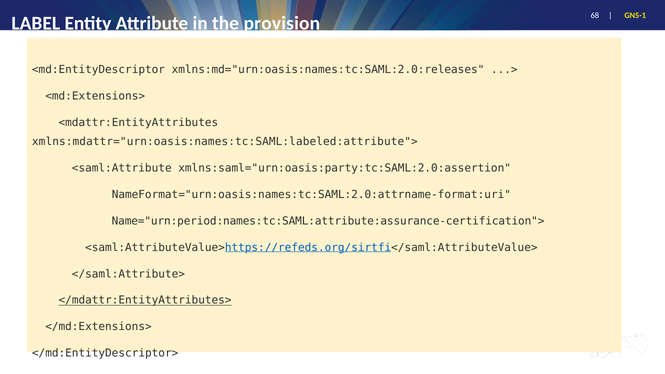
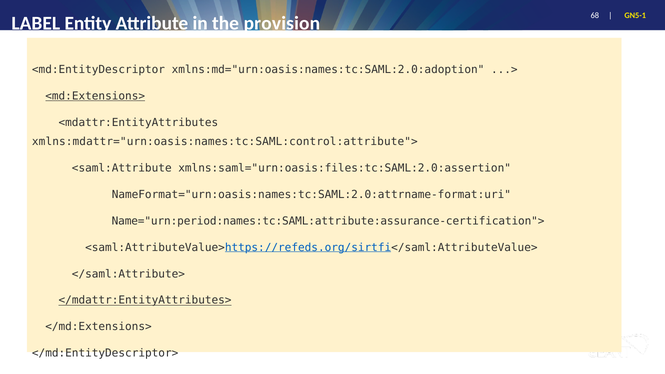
xmlns:md="urn:oasis:names:tc:SAML:2.0:releases: xmlns:md="urn:oasis:names:tc:SAML:2.0:releases -> xmlns:md="urn:oasis:names:tc:SAML:2.0:adoption (328, 70)
<md:Extensions> underline: none -> present (95, 96)
xmlns:mdattr="urn:oasis:names:tc:SAML:labeled:attribute">: xmlns:mdattr="urn:oasis:names:tc:SAML:labeled:attribute"> -> xmlns:mdattr="urn:oasis:names:tc:SAML:control:attribute"> (225, 141)
xmlns:saml="urn:oasis:party:tc:SAML:2.0:assertion: xmlns:saml="urn:oasis:party:tc:SAML:2.0:assertion -> xmlns:saml="urn:oasis:files:tc:SAML:2.0:assertion (345, 168)
